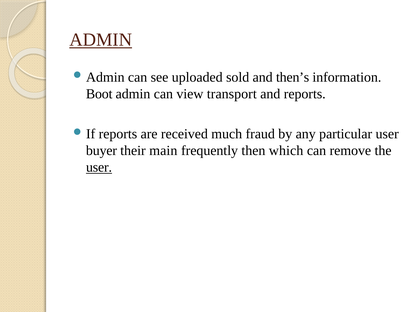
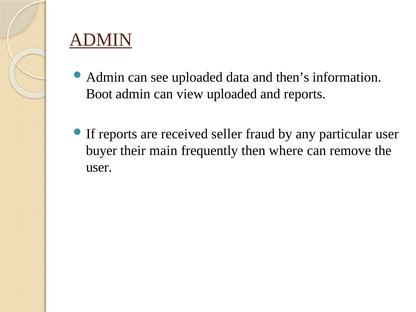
sold: sold -> data (238, 77)
view transport: transport -> uploaded (232, 94)
much: much -> seller (227, 134)
which: which -> where (286, 151)
user underline: present -> none (99, 167)
